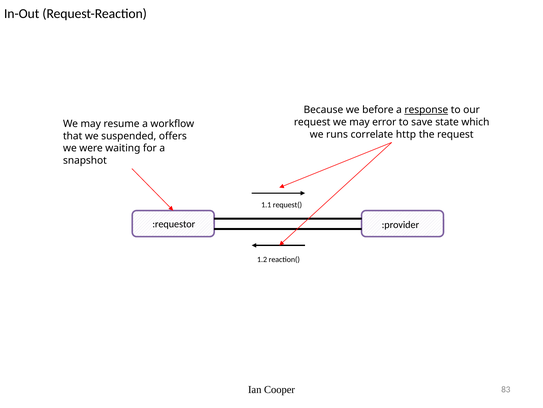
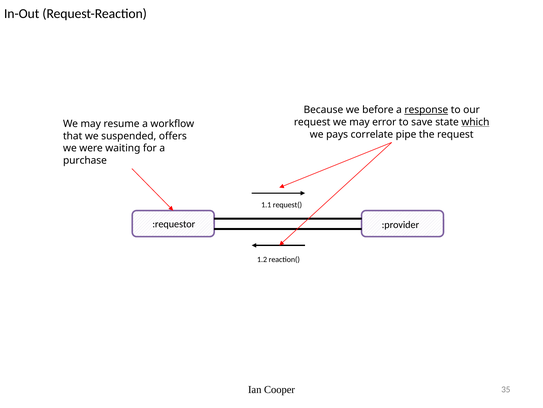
which underline: none -> present (475, 122)
runs: runs -> pays (337, 134)
http: http -> pipe (406, 134)
snapshot: snapshot -> purchase (85, 160)
83: 83 -> 35 (506, 389)
